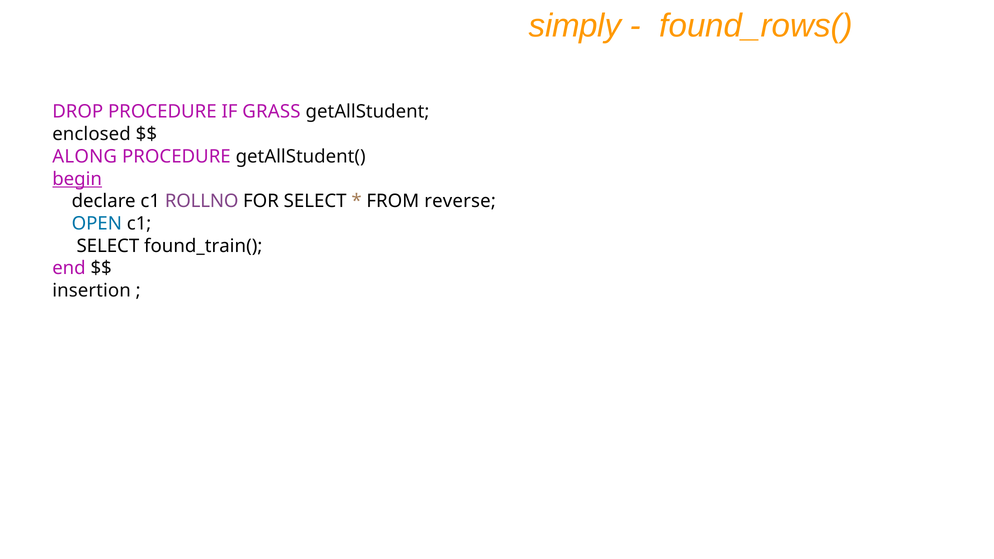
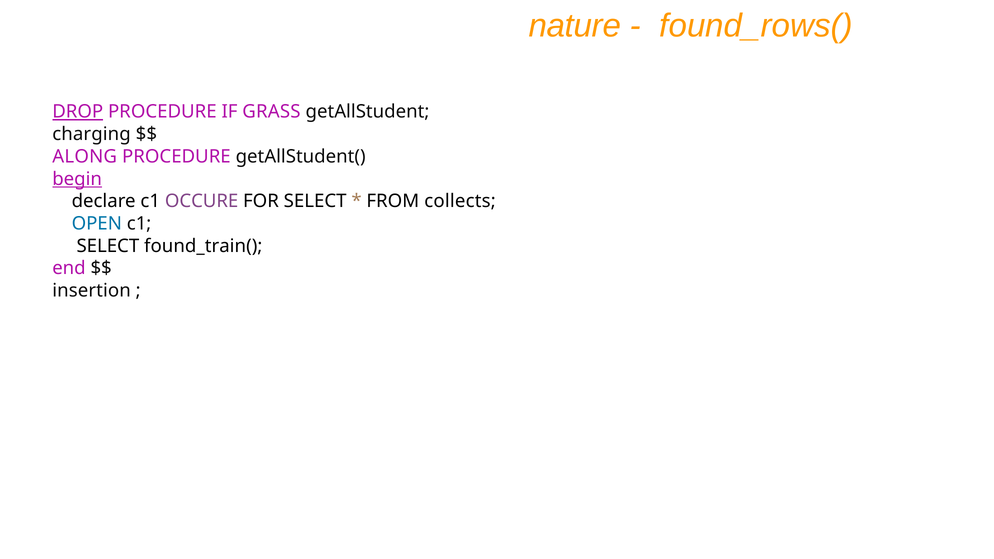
simply: simply -> nature (575, 26)
DROP underline: none -> present (78, 112)
enclosed: enclosed -> charging (92, 134)
ROLLNO: ROLLNO -> OCCURE (202, 201)
reverse: reverse -> collects (460, 201)
